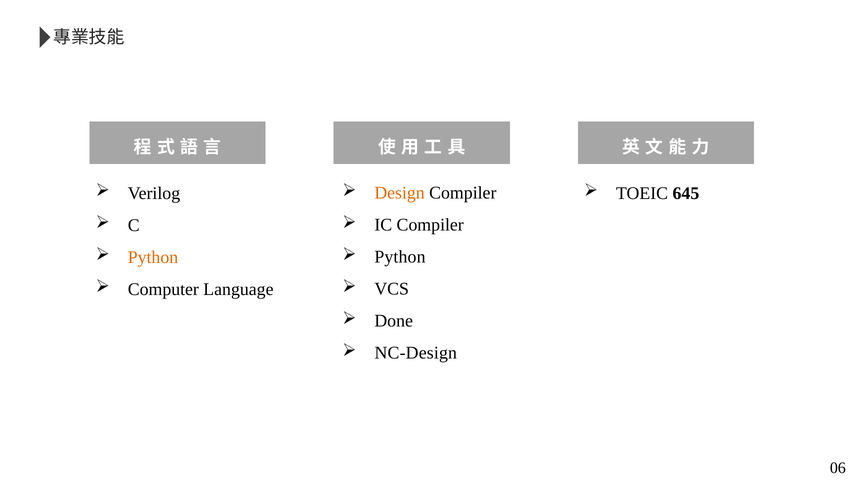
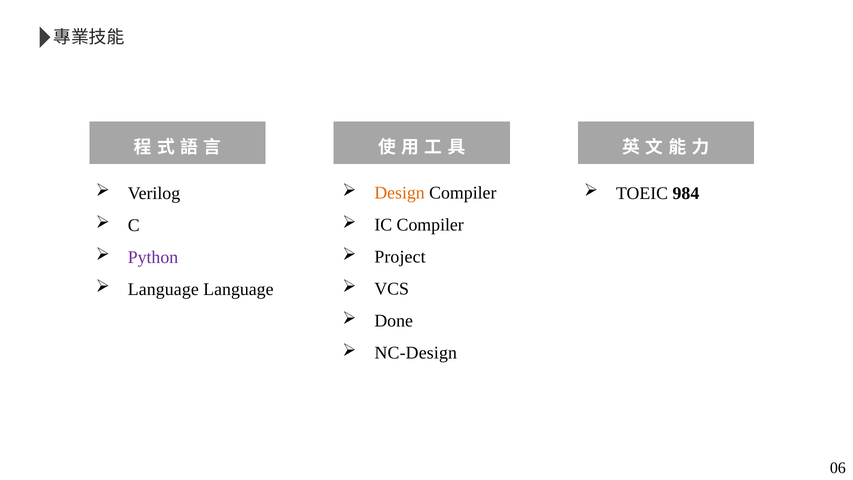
645: 645 -> 984 (686, 193)
Python: Python -> Project (400, 257)
Python colour: orange -> purple (153, 257)
Computer: Computer -> Language (163, 289)
